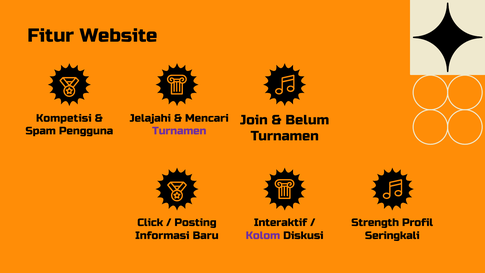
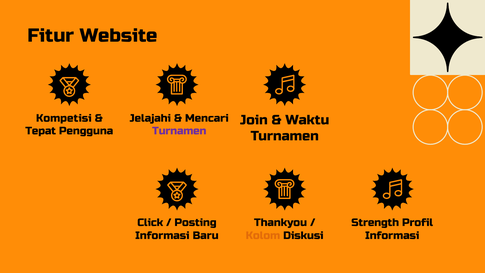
Belum: Belum -> Waktu (307, 120)
Spam: Spam -> Tepat (41, 131)
Interaktif: Interaktif -> Thankyou (281, 223)
Kolom colour: purple -> orange (263, 235)
Seringkali: Seringkali -> Informasi (392, 235)
